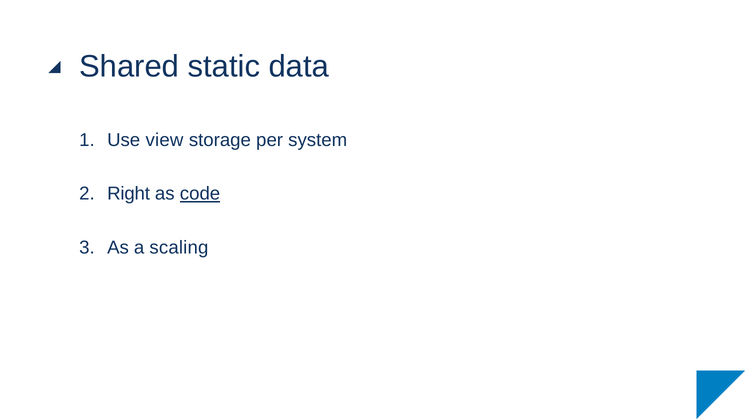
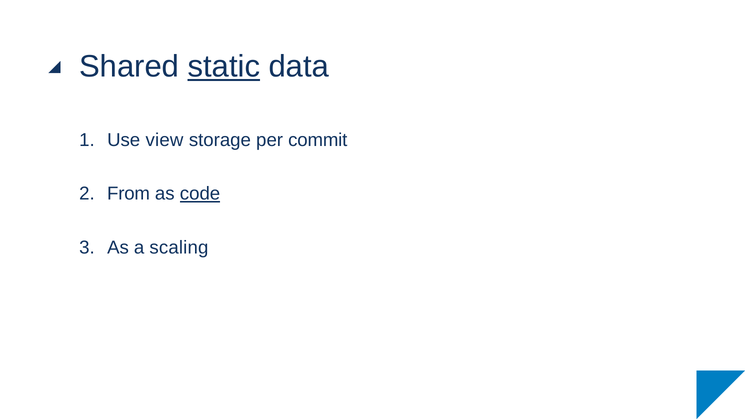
static underline: none -> present (224, 67)
system: system -> commit (318, 140)
Right: Right -> From (129, 194)
